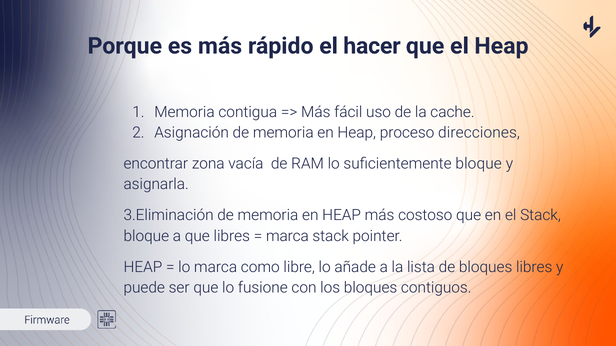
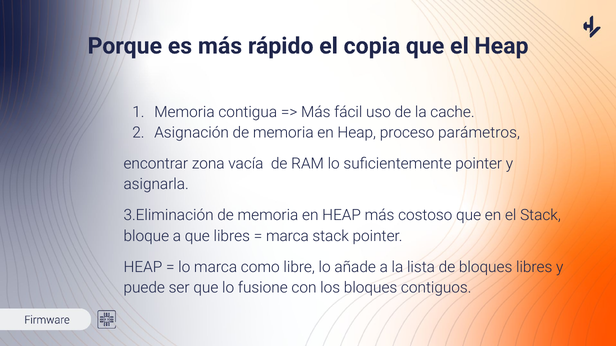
hacer: hacer -> copia (372, 46)
direcciones: direcciones -> parámetros (479, 133)
suficientemente bloque: bloque -> pointer (479, 164)
